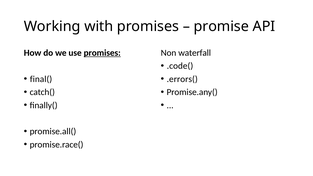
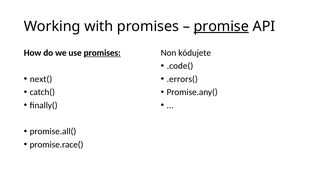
promise underline: none -> present (221, 26)
waterfall: waterfall -> kódujete (195, 53)
final(: final( -> next( (41, 79)
